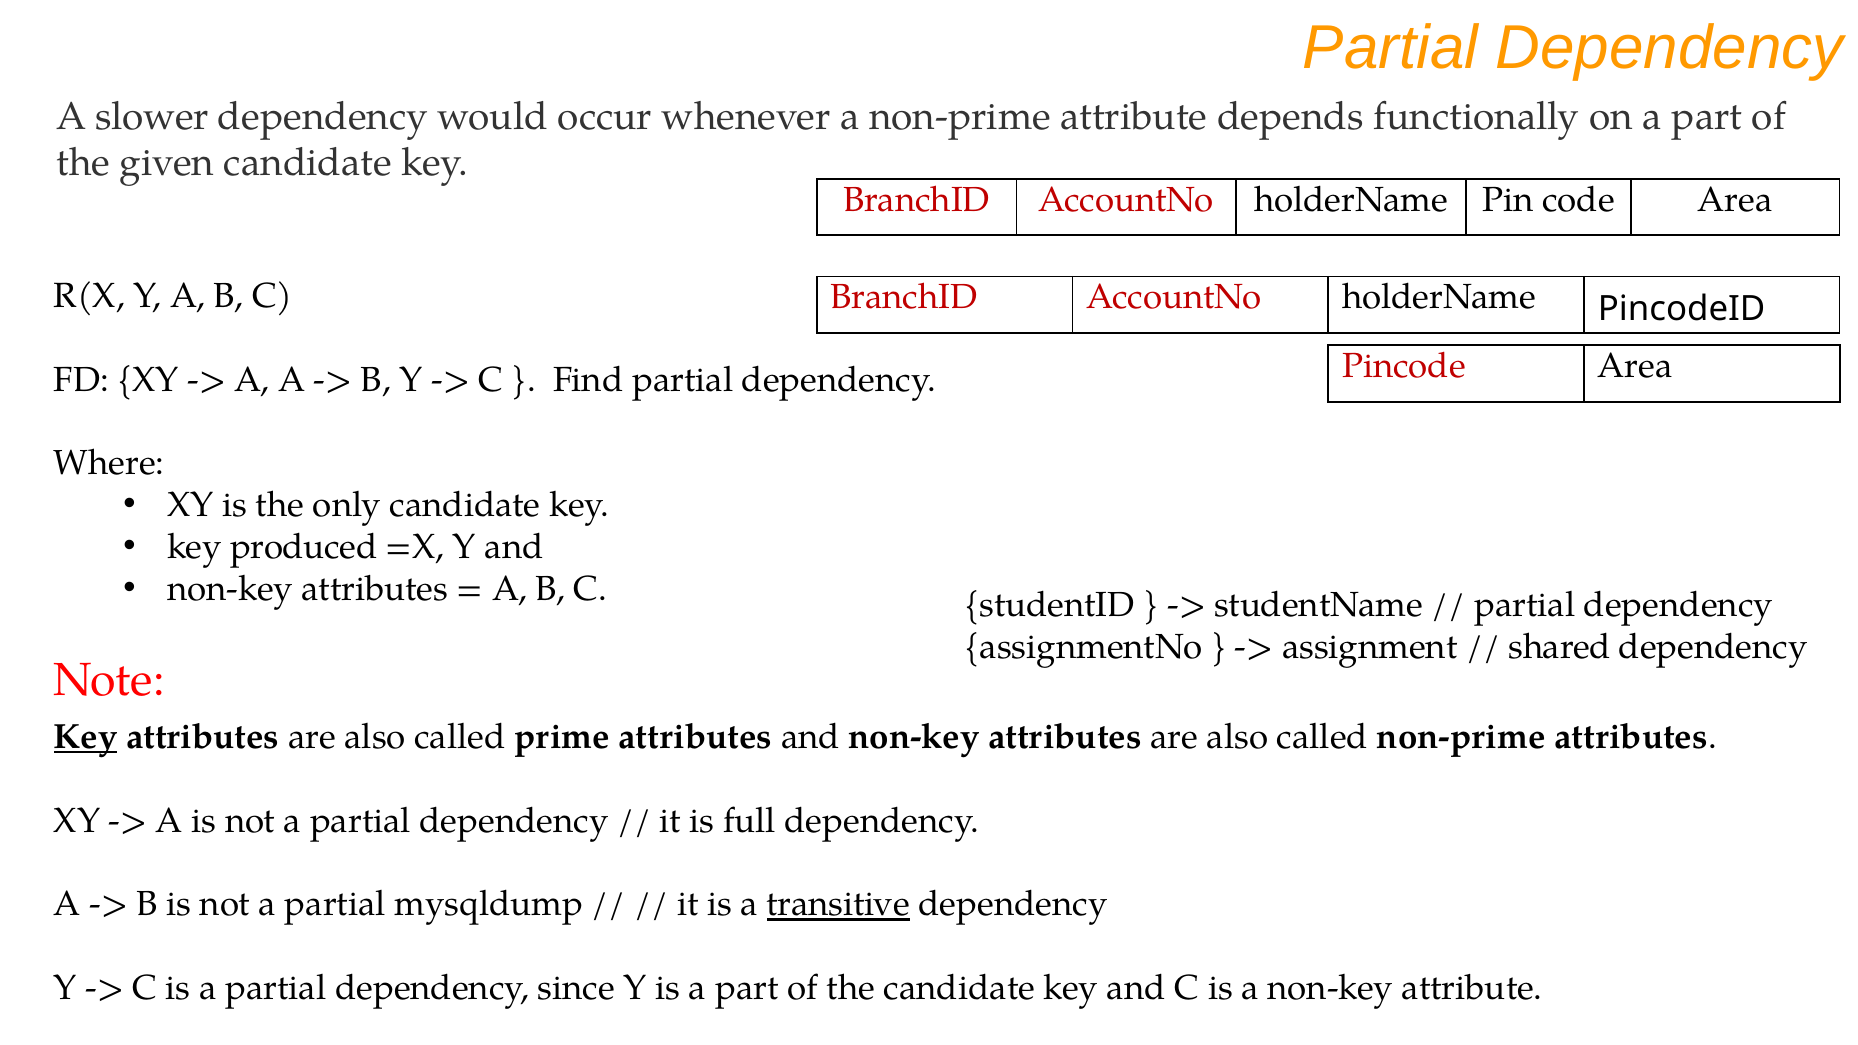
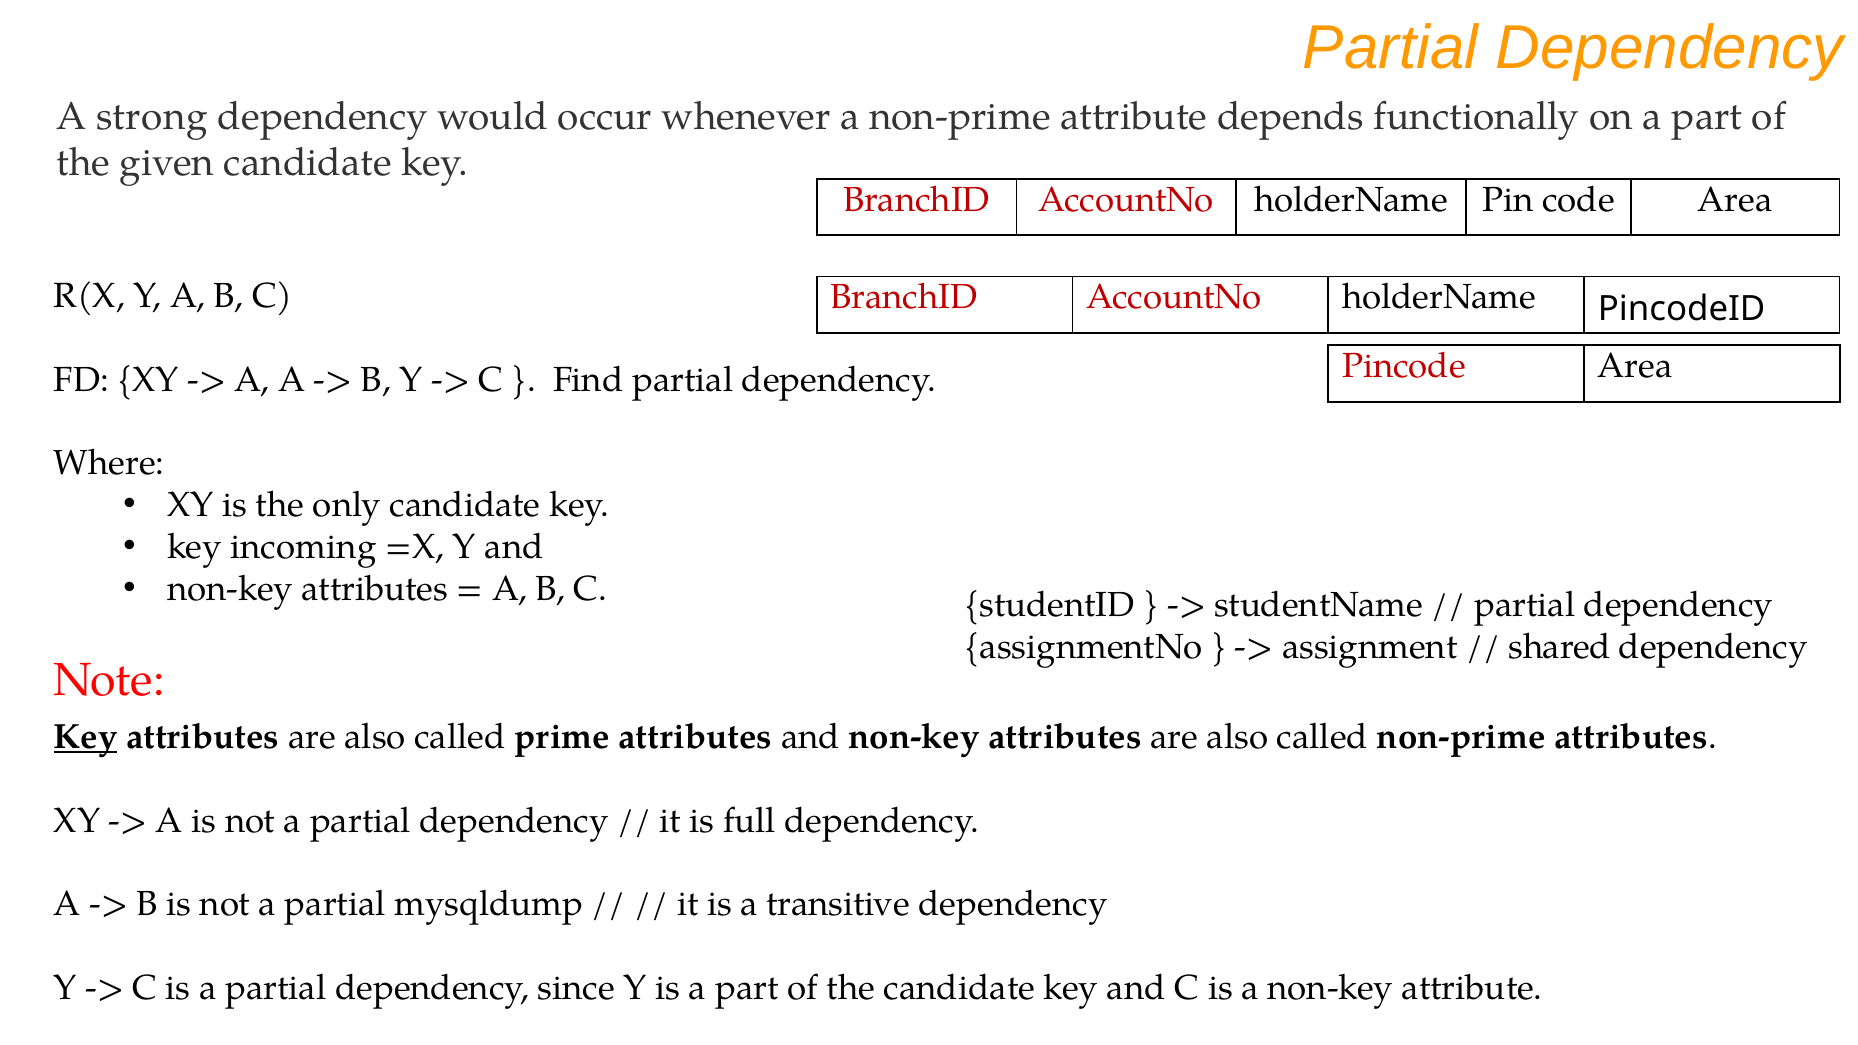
slower: slower -> strong (152, 116)
produced: produced -> incoming (303, 547)
transitive underline: present -> none (838, 905)
